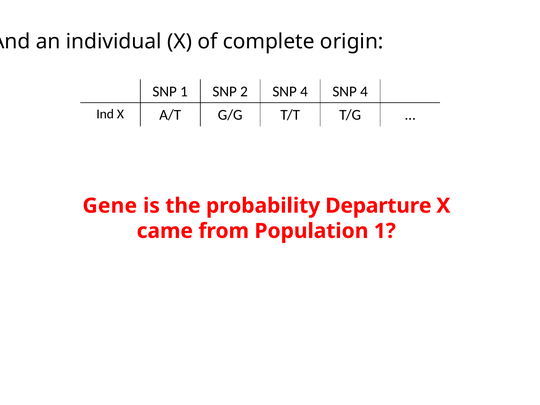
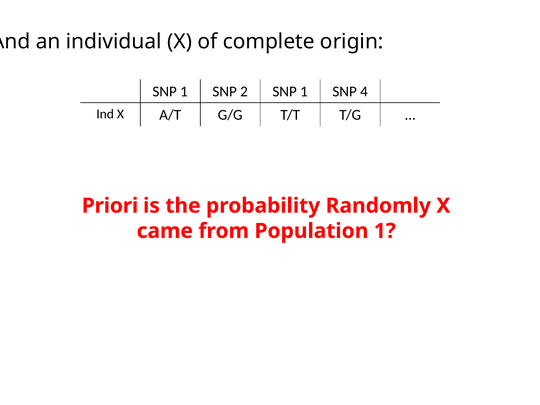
2 SNP 4: 4 -> 1 (304, 91)
Gene: Gene -> Priori (110, 206)
Departure: Departure -> Randomly (378, 206)
